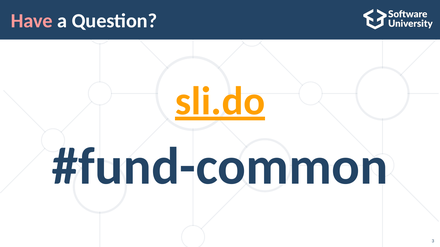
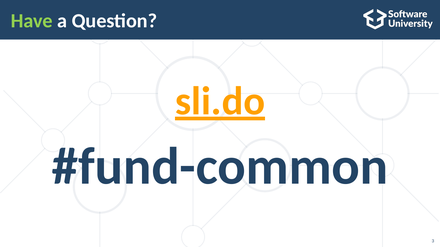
Have colour: pink -> light green (32, 21)
